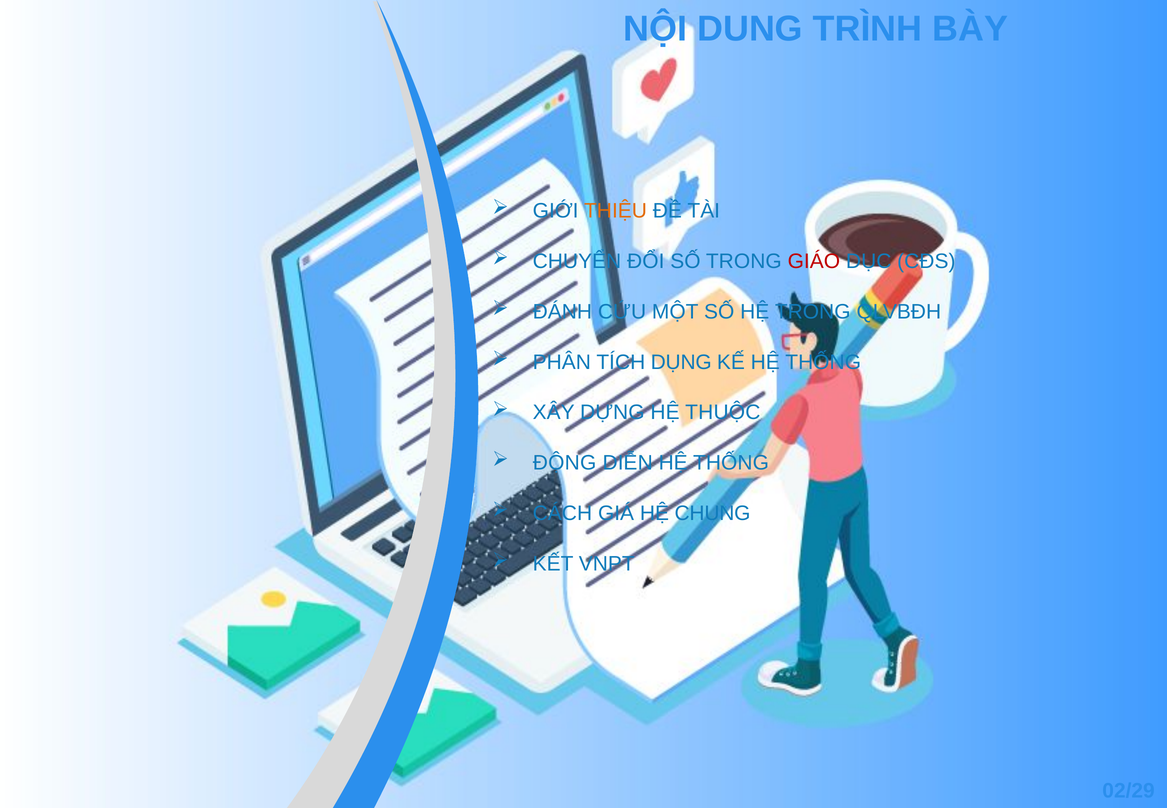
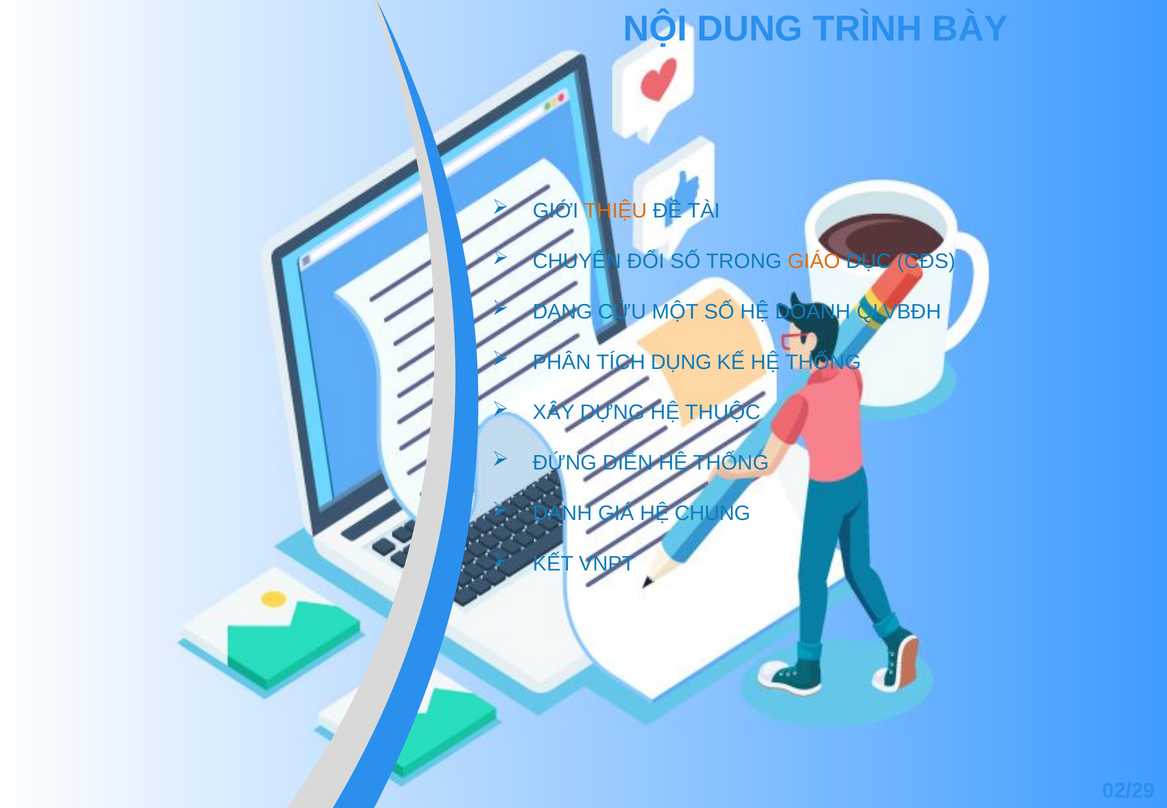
GIÁO colour: red -> orange (814, 261)
ĐÁNH: ĐÁNH -> DẠNG (562, 312)
HỆ TRONG: TRONG -> DOANH (813, 312)
ĐỘNG: ĐỘNG -> ĐỨNG (565, 463)
CÁCH: CÁCH -> DANH (562, 513)
